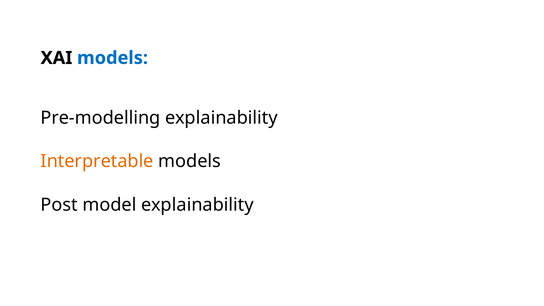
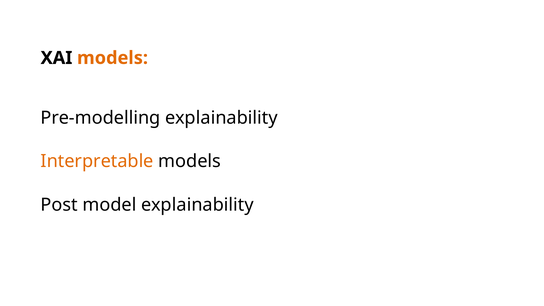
models colour: blue -> orange (113, 58)
